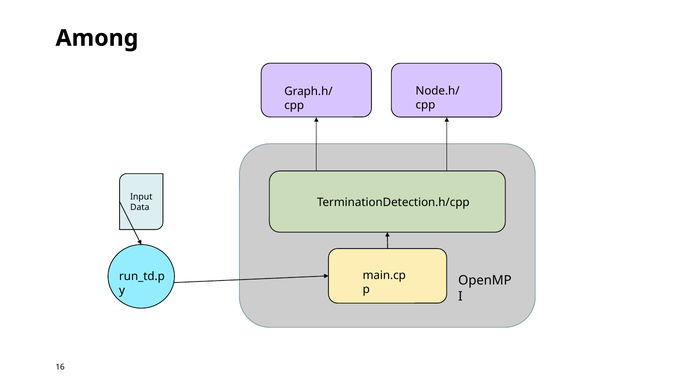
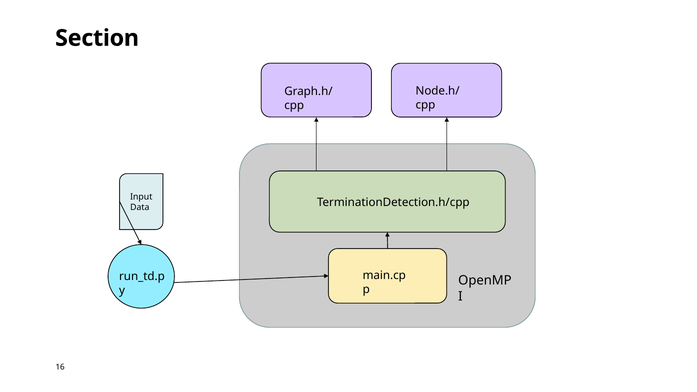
Among: Among -> Section (97, 38)
